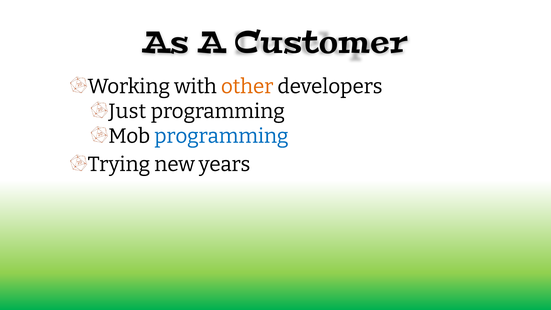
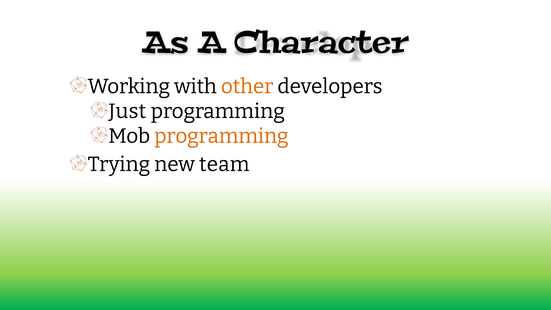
Customer: Customer -> Character (322, 42)
programming colour: blue -> orange (221, 136)
years: years -> team (224, 164)
